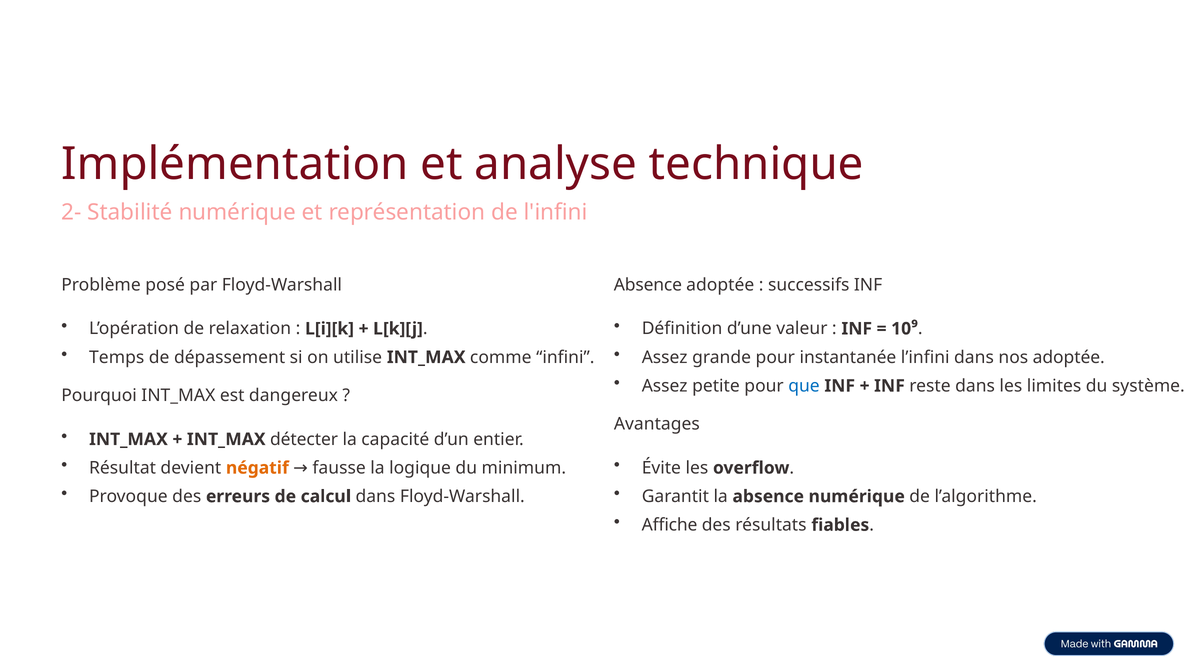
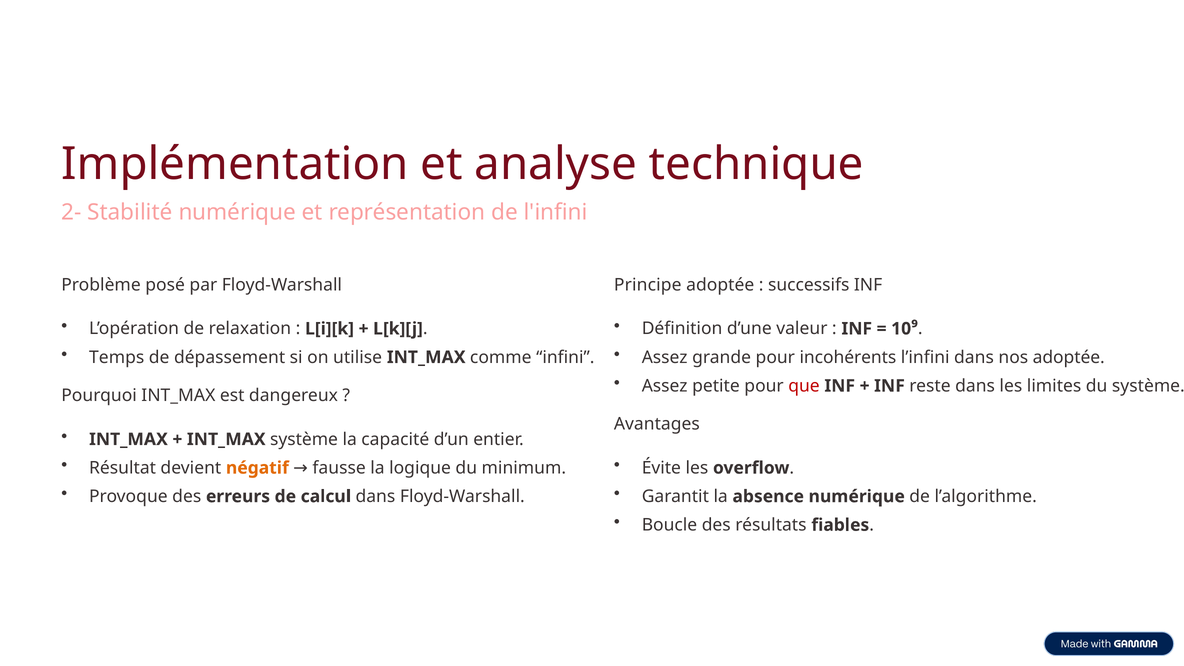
Absence: Absence -> Principe (648, 285)
instantanée: instantanée -> incohérents (848, 357)
que colour: blue -> red (804, 386)
INT_MAX détecter: détecter -> système (304, 439)
Affiche: Affiche -> Boucle (669, 525)
